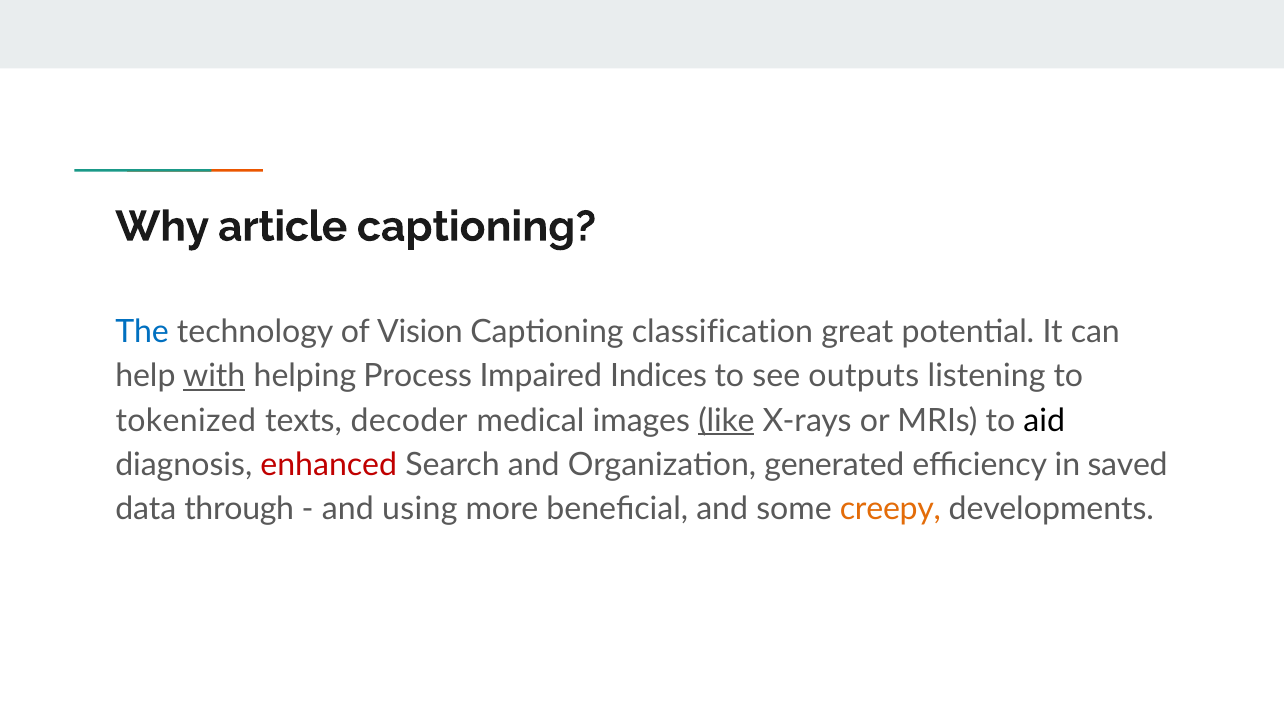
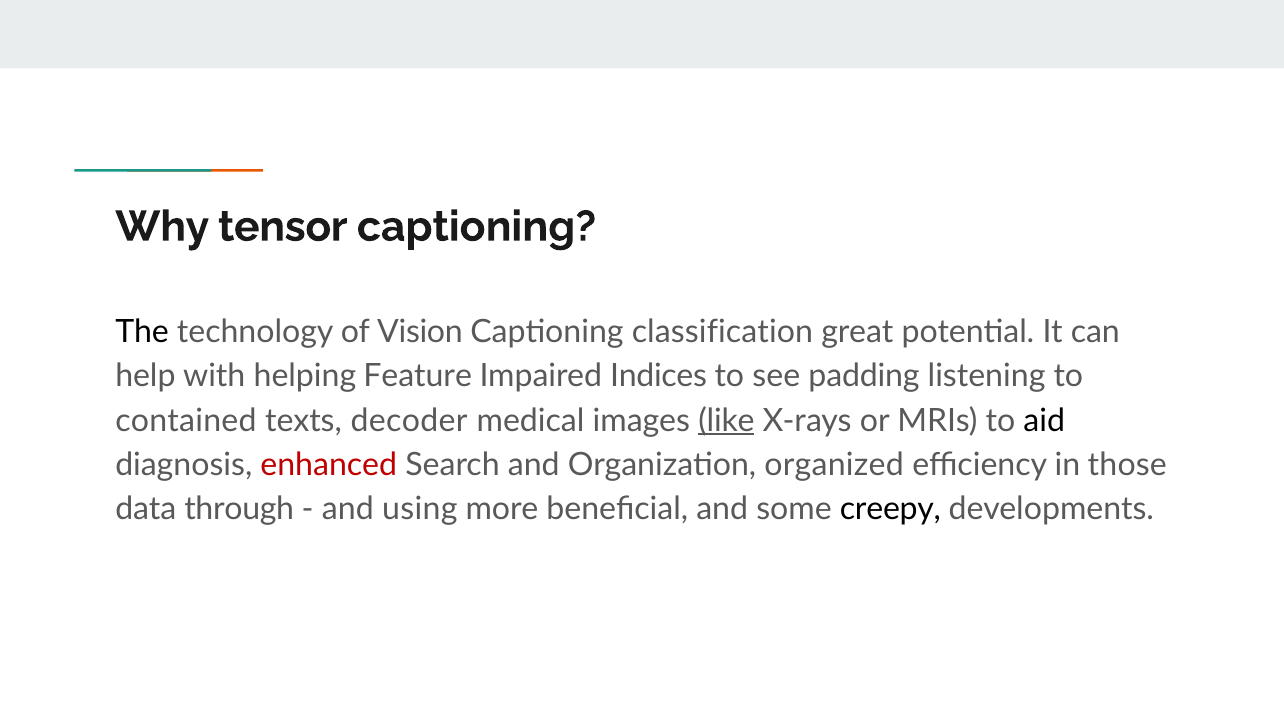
article: article -> tensor (283, 227)
The colour: blue -> black (142, 332)
with underline: present -> none (214, 376)
Process: Process -> Feature (418, 376)
outputs: outputs -> padding (864, 376)
tokenized: tokenized -> contained (186, 421)
generated: generated -> organized (834, 465)
saved: saved -> those (1127, 465)
creepy colour: orange -> black (890, 509)
